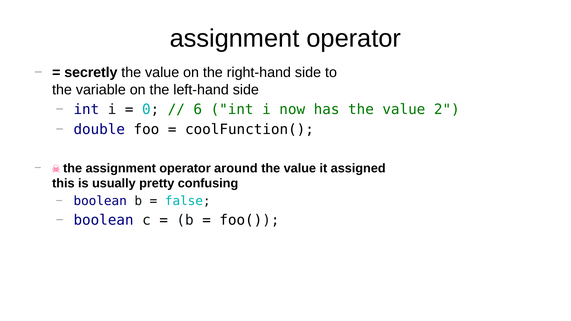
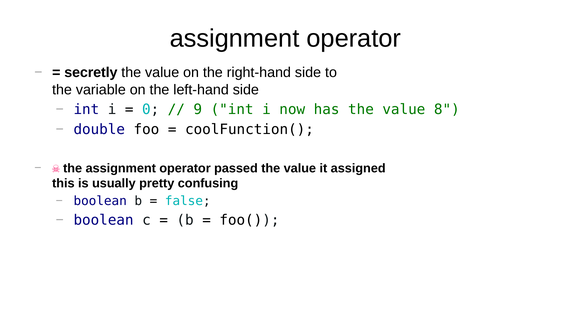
6: 6 -> 9 (198, 110)
2: 2 -> 8 (447, 110)
around: around -> passed (236, 168)
